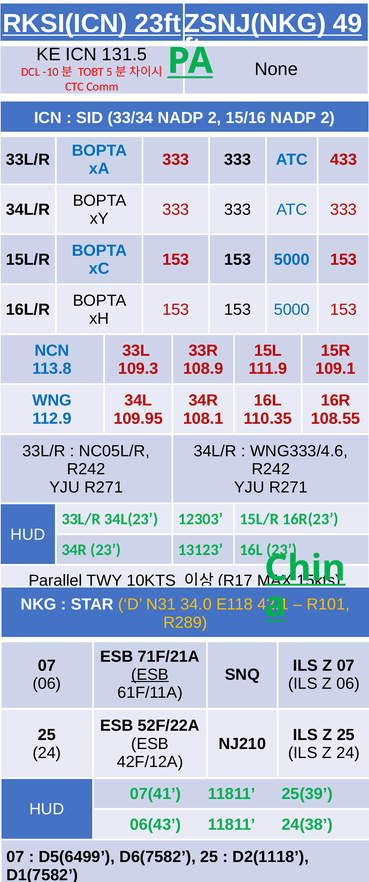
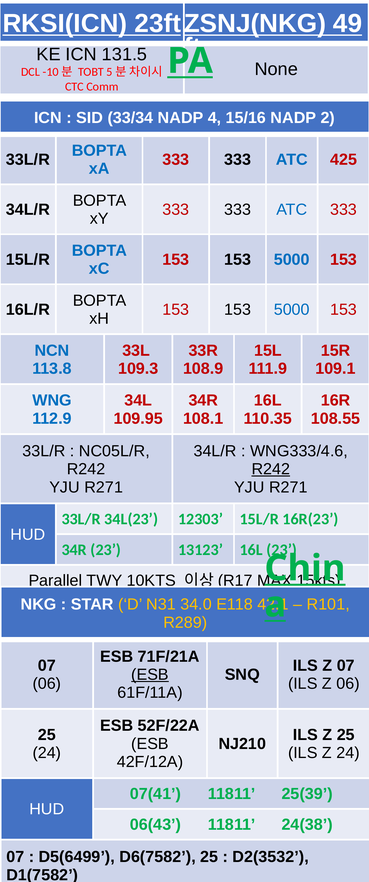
33/34 NADP 2: 2 -> 4 (214, 118)
433: 433 -> 425 (344, 160)
R242 underline: none -> present (271, 470)
D2(1118: D2(1118 -> D2(3532 (271, 858)
